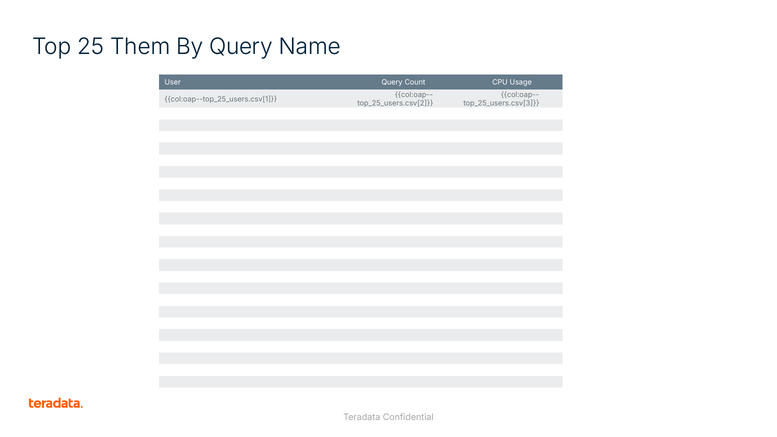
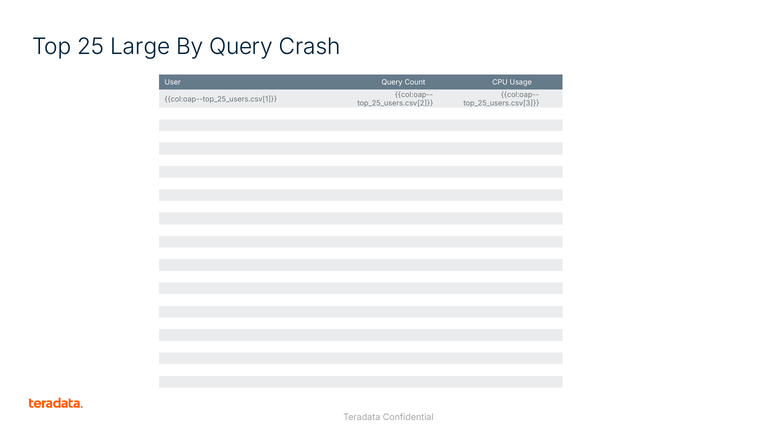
Them: Them -> Large (140, 47)
Name: Name -> Crash (310, 47)
